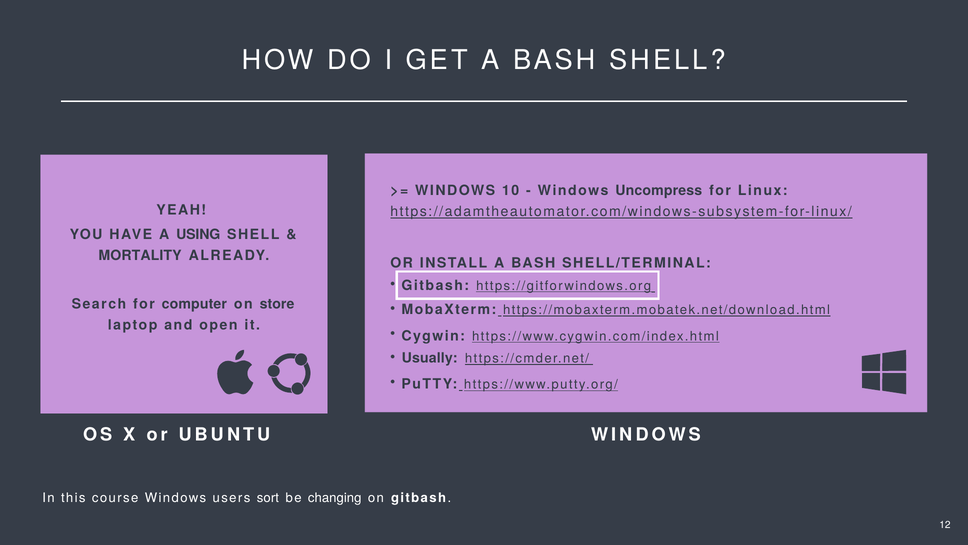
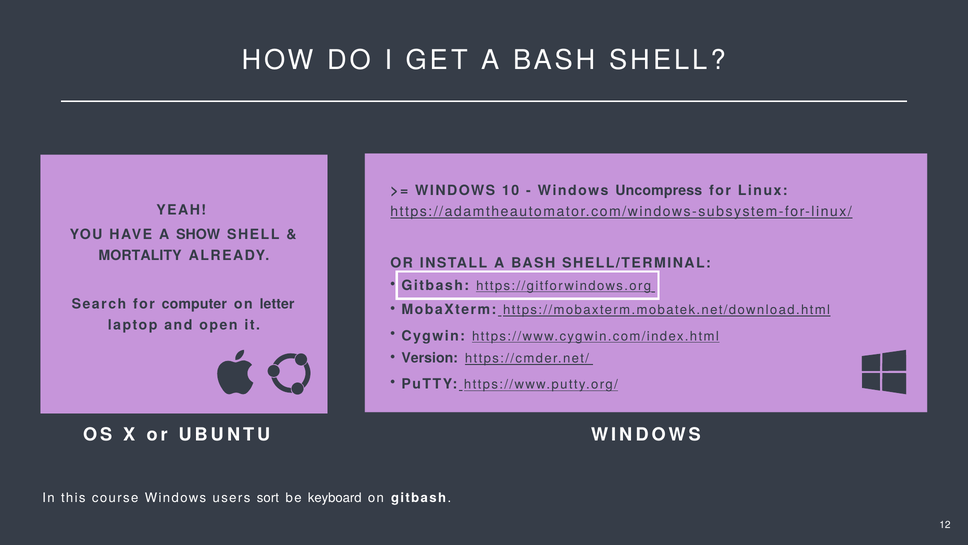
USING: USING -> SHOW (198, 234)
store: store -> letter (277, 304)
Usually: Usually -> Version (430, 358)
changing: changing -> keyboard (335, 498)
